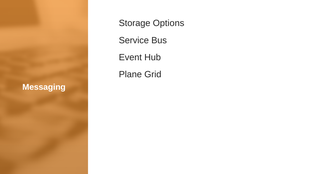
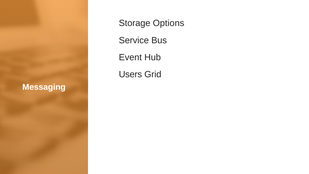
Plane: Plane -> Users (130, 74)
